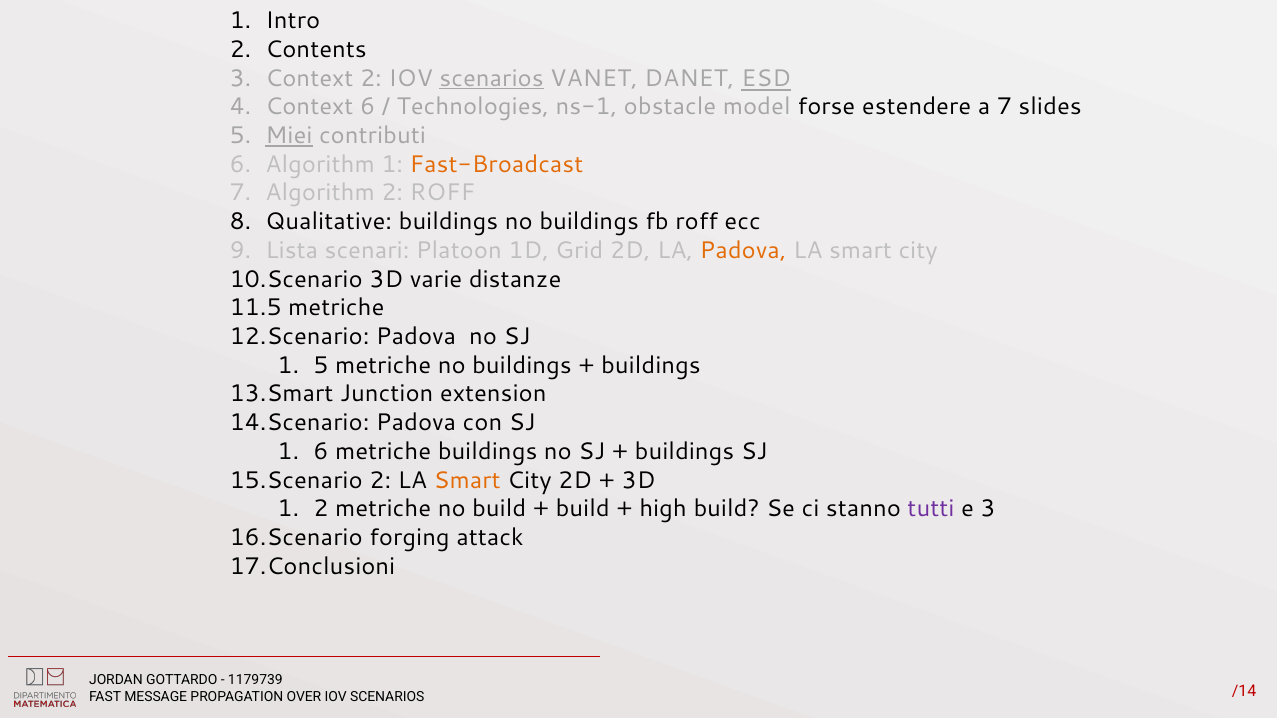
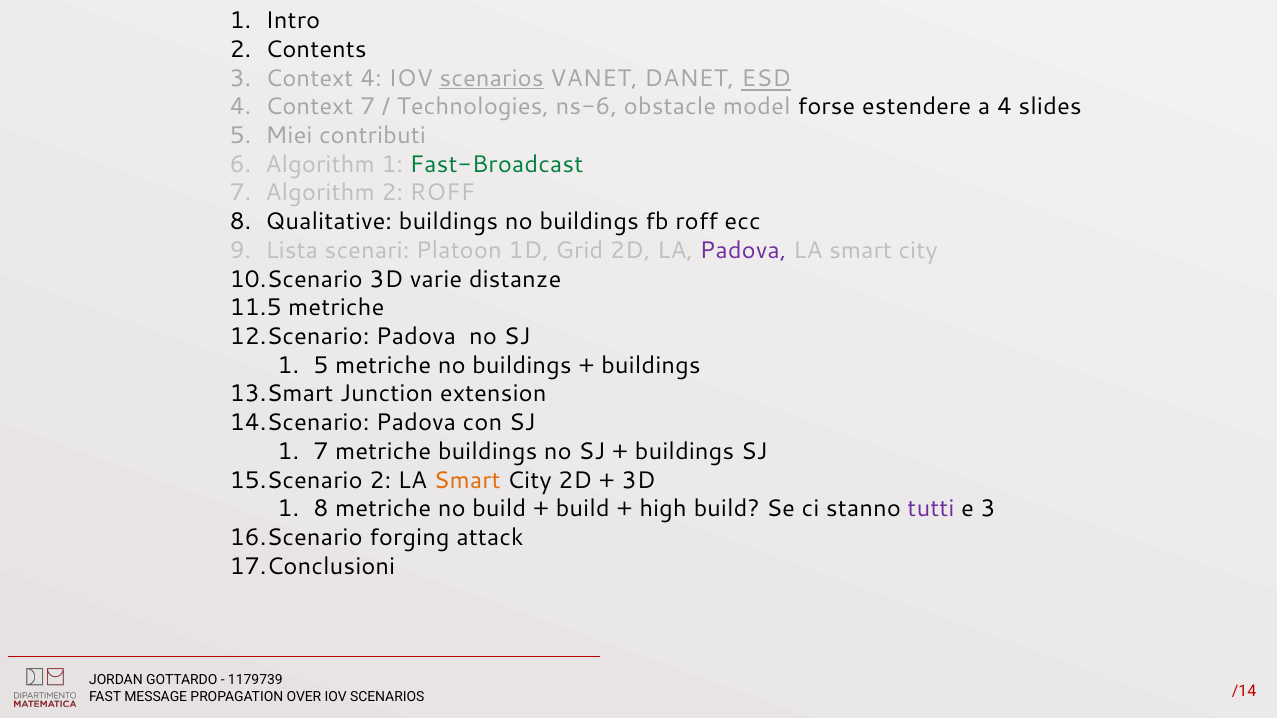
Context 2: 2 -> 4 (371, 78)
Context 6: 6 -> 7 (368, 107)
ns-1: ns-1 -> ns-6 (586, 107)
a 7: 7 -> 4 (1004, 107)
Miei underline: present -> none (289, 136)
Fast-Broadcast colour: orange -> green (496, 164)
Padova colour: orange -> purple (743, 251)
1 6: 6 -> 7 (321, 452)
1 2: 2 -> 8 (321, 509)
